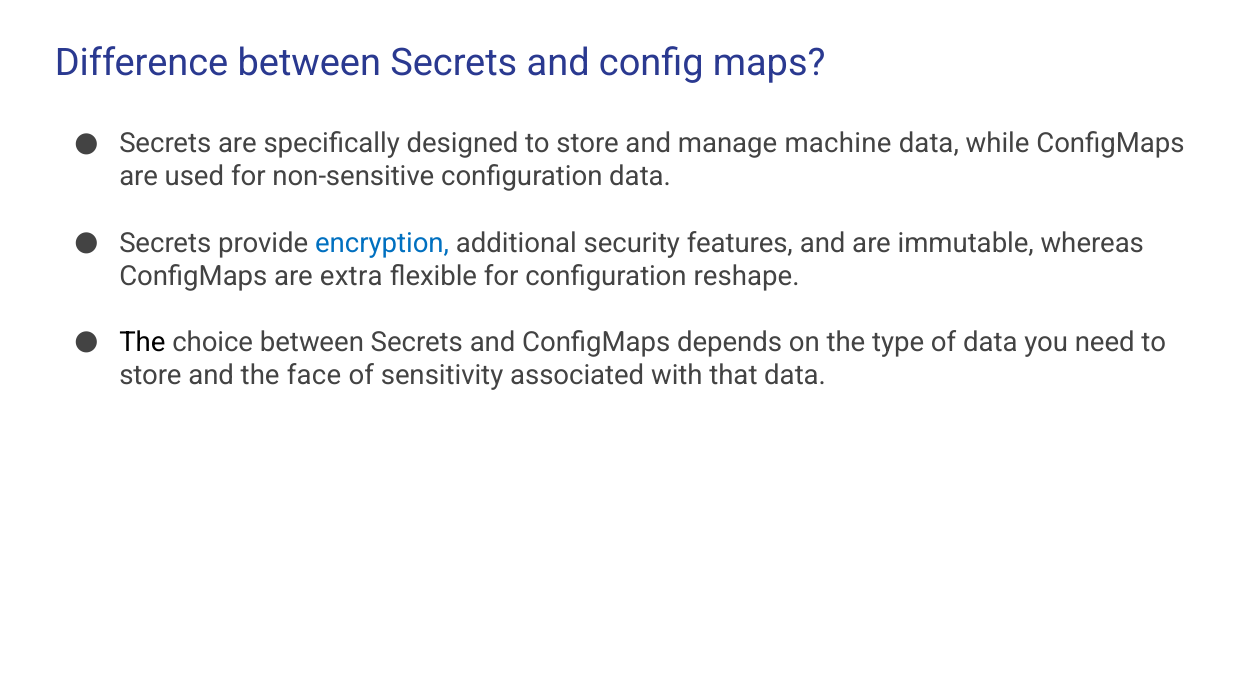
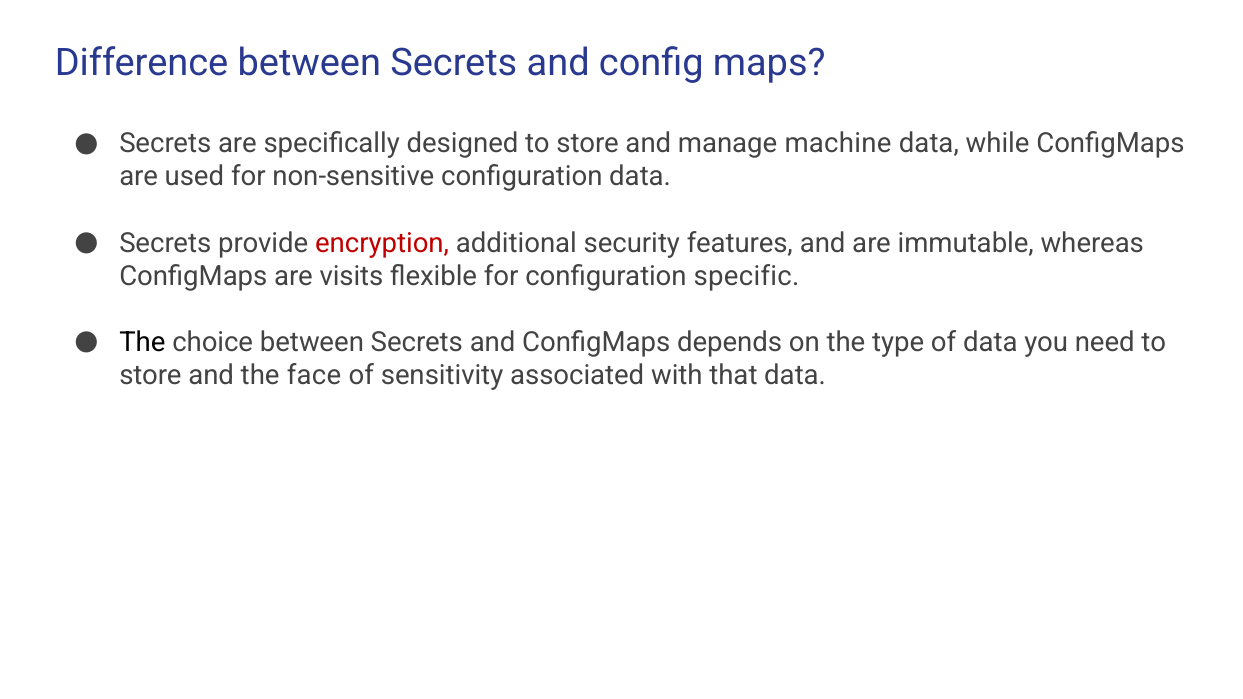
encryption colour: blue -> red (382, 243)
extra: extra -> visits (351, 276)
reshape: reshape -> specific (747, 276)
